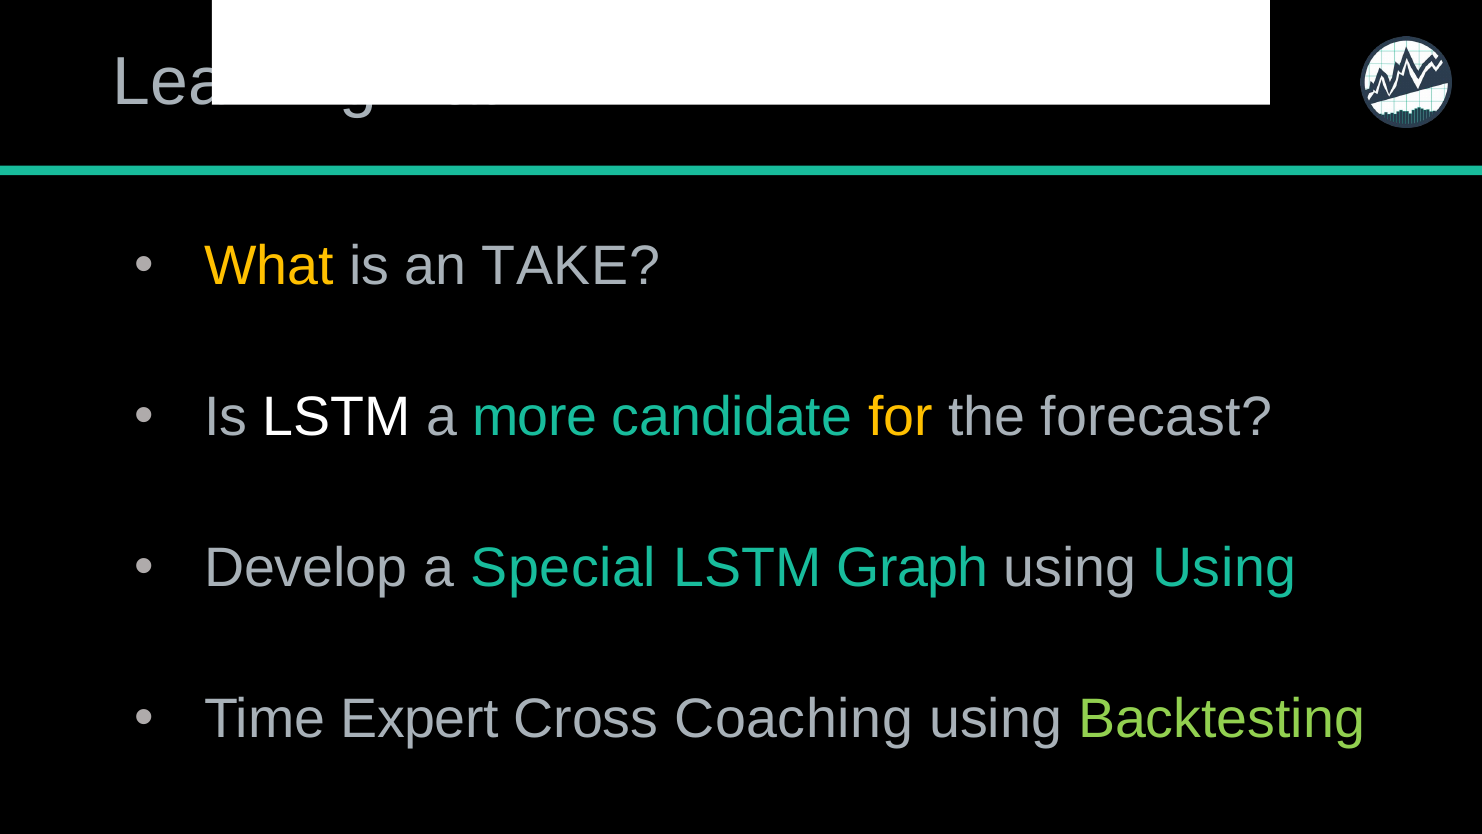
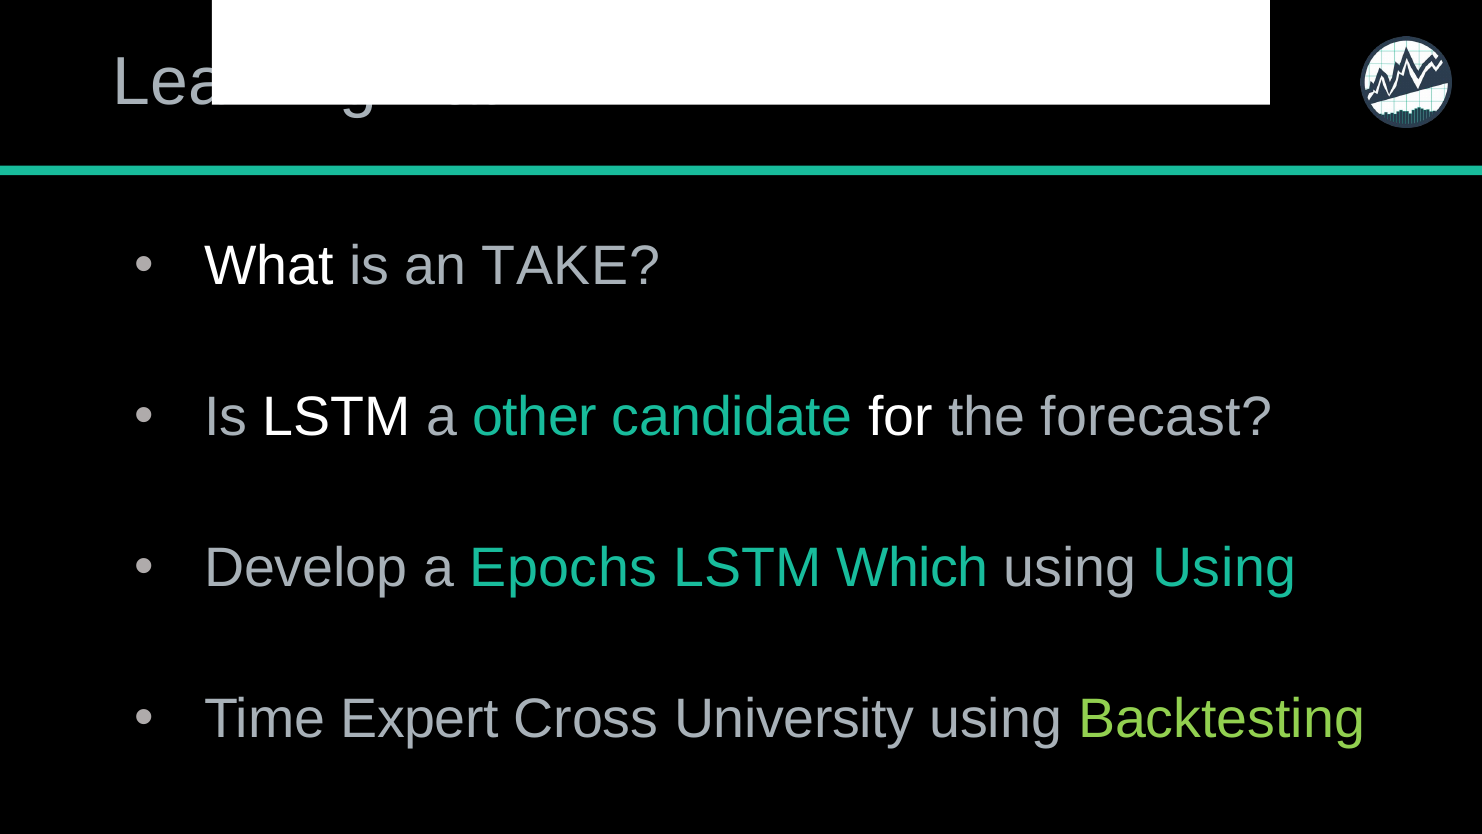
What colour: yellow -> white (269, 266)
more: more -> other (535, 417)
for colour: yellow -> white (901, 417)
Special: Special -> Epochs (564, 568)
LSTM Graph: Graph -> Which (913, 568)
Coaching: Coaching -> University (794, 719)
